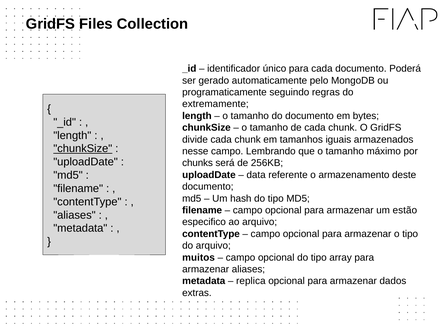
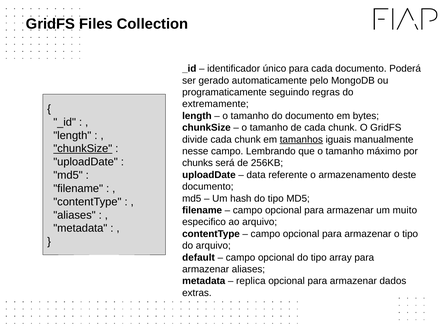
tamanhos underline: none -> present (301, 140)
armazenados: armazenados -> manualmente (384, 140)
estão: estão -> muito (405, 210)
muitos: muitos -> default (199, 258)
